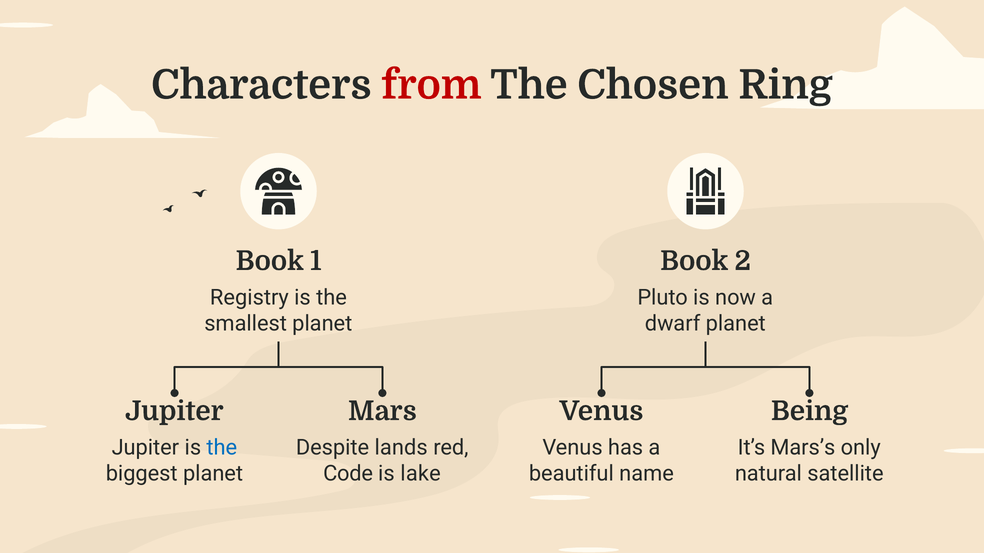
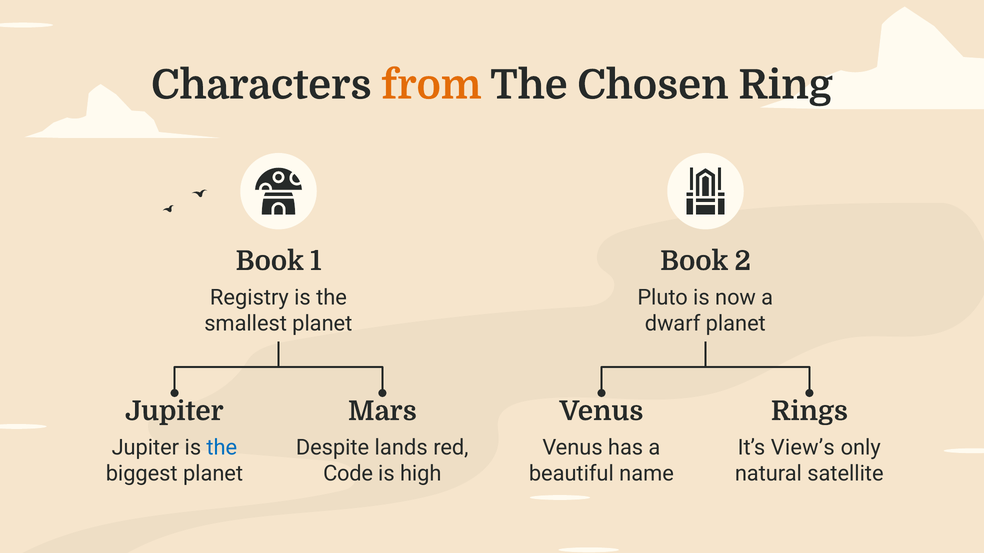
from colour: red -> orange (431, 85)
Being: Being -> Rings (809, 411)
Mars’s: Mars’s -> View’s (803, 448)
lake: lake -> high (421, 474)
